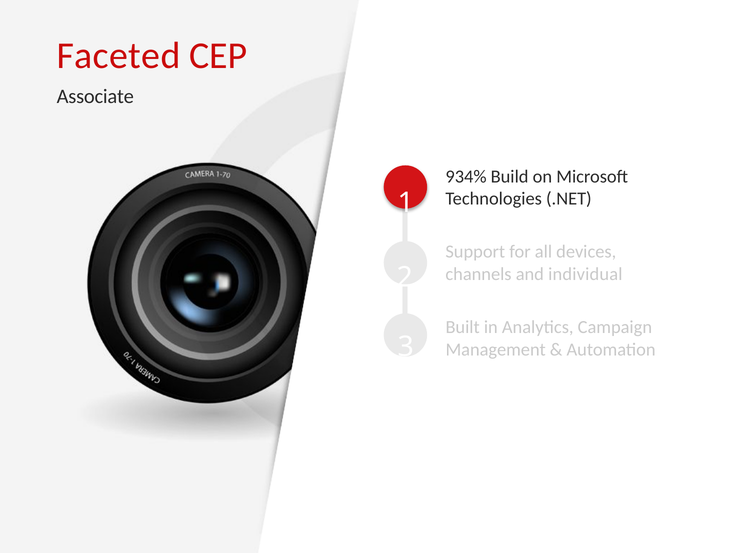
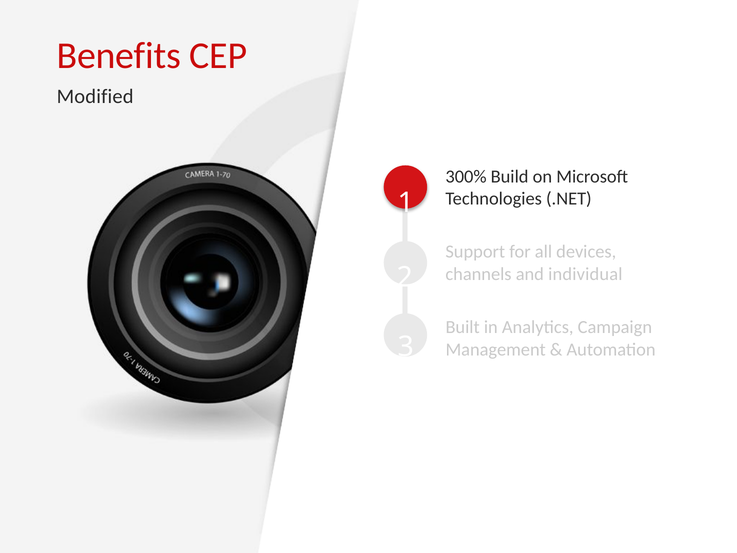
Faceted: Faceted -> Benefits (119, 56)
Associate: Associate -> Modified (95, 96)
934%: 934% -> 300% (466, 176)
